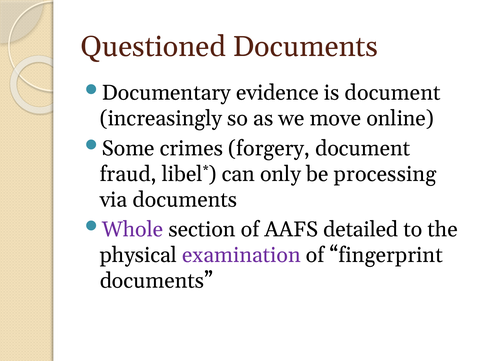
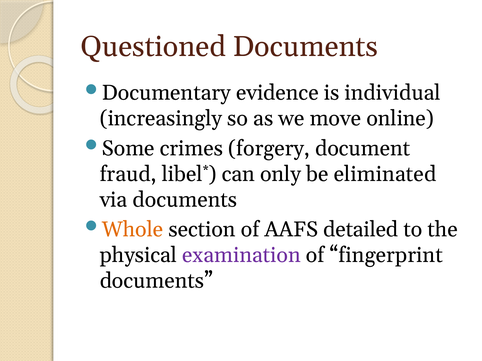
is document: document -> individual (393, 93)
processing: processing -> eliminated (385, 174)
Whole colour: purple -> orange (133, 230)
